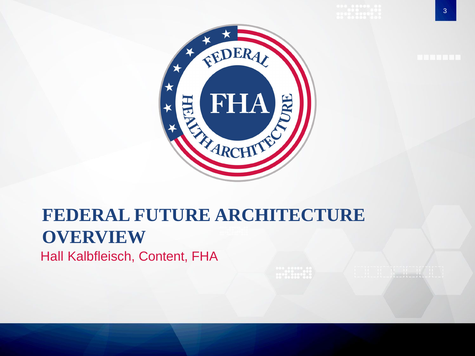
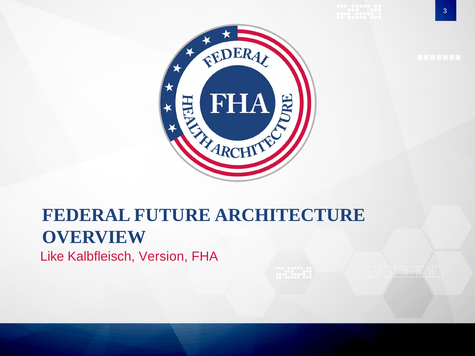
Hall: Hall -> Like (52, 257)
Content: Content -> Version (163, 257)
